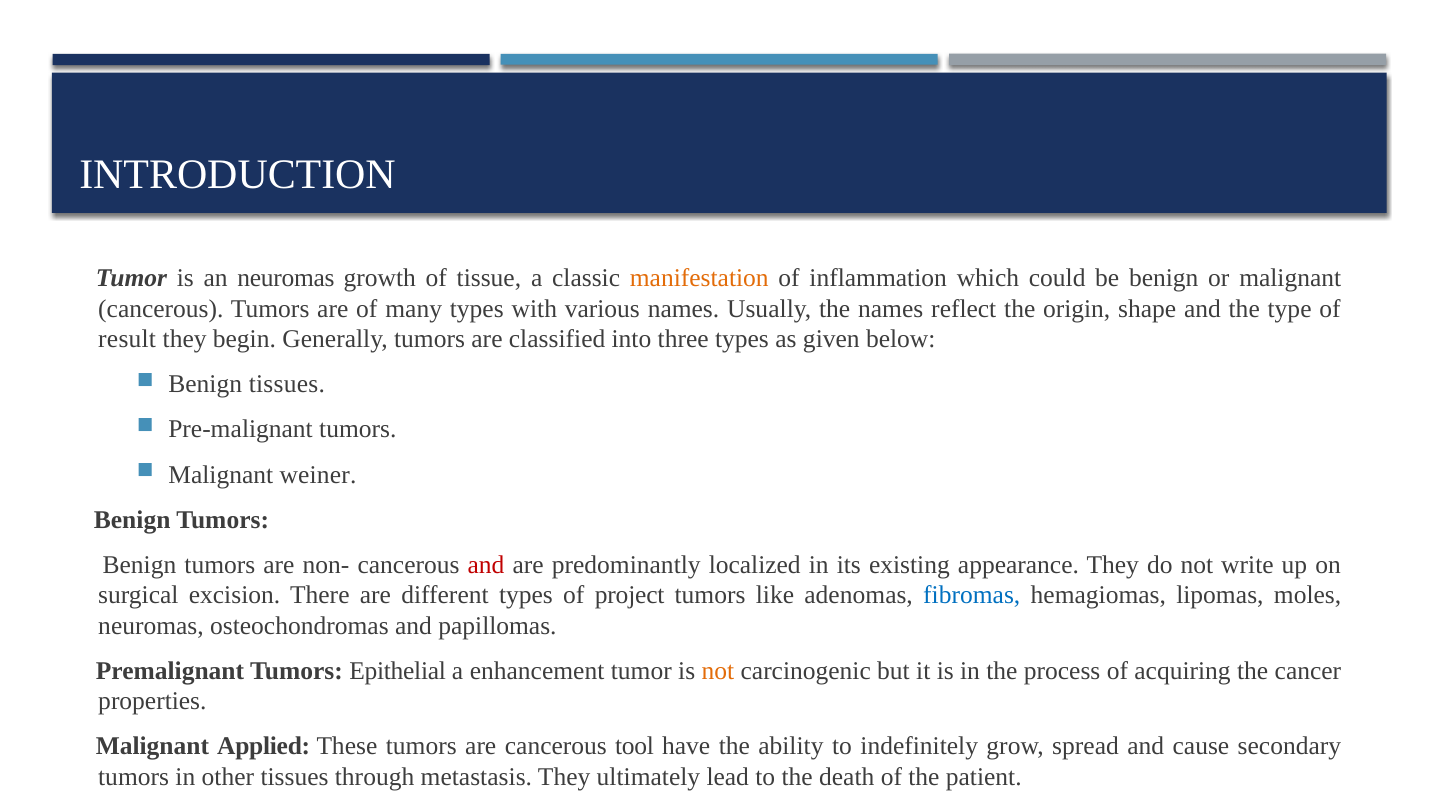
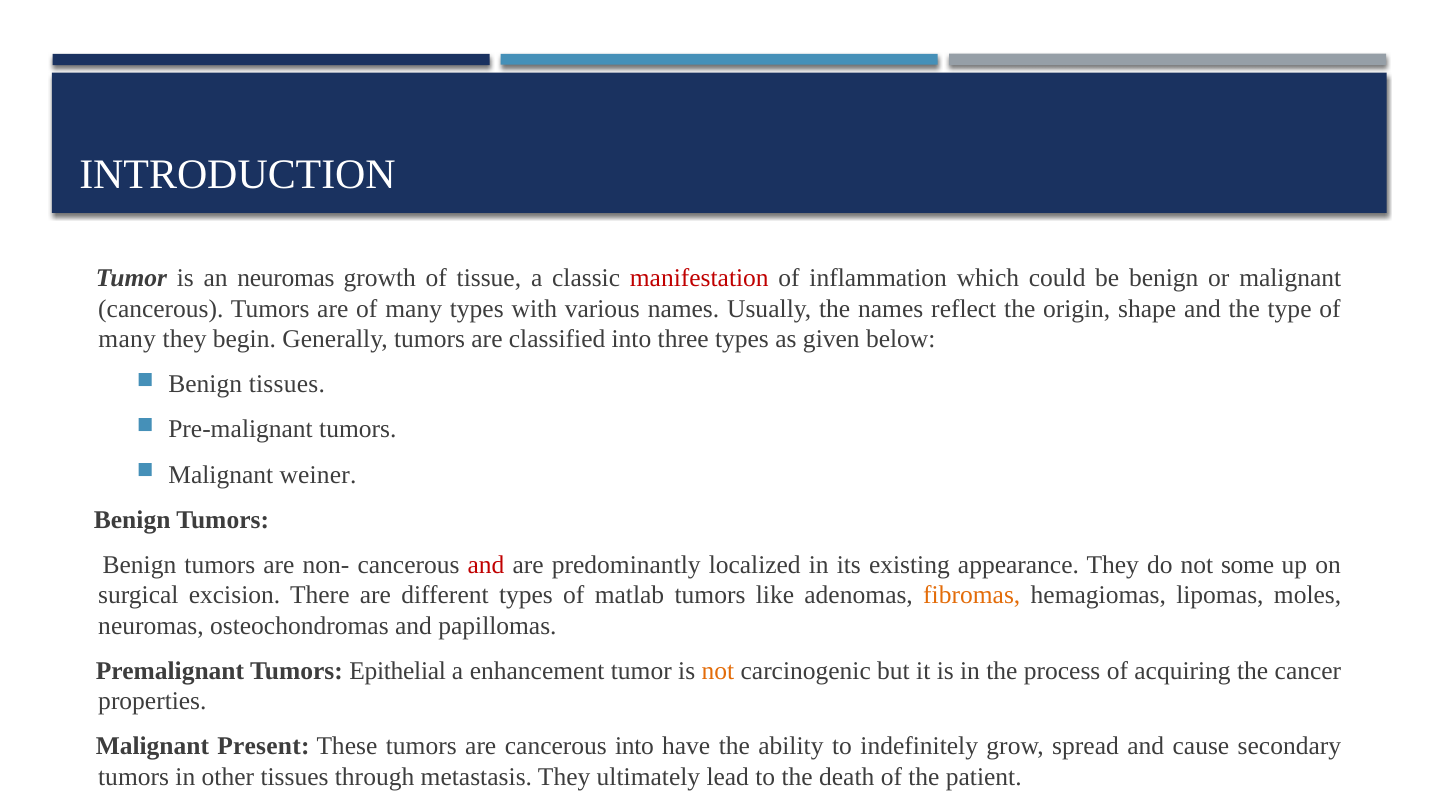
manifestation colour: orange -> red (699, 278)
result: result -> many (127, 339)
write: write -> some (1248, 564)
project: project -> matlab (630, 595)
fibromas colour: blue -> orange (972, 595)
Applied: Applied -> Present (263, 746)
cancerous tool: tool -> into (635, 746)
